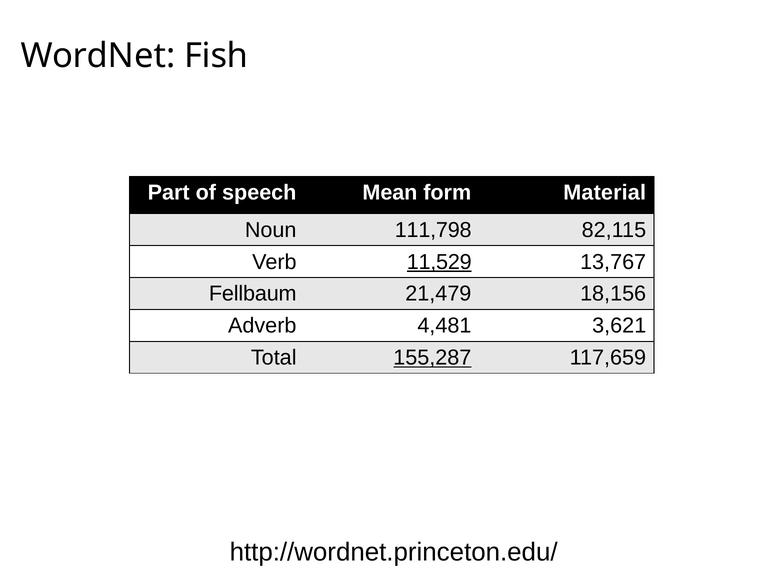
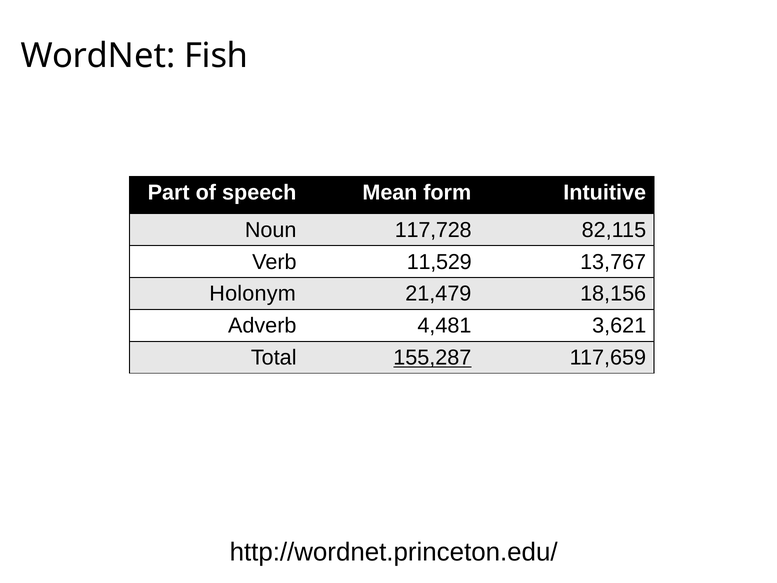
Material: Material -> Intuitive (605, 193)
111,798: 111,798 -> 117,728 (433, 230)
11,529 underline: present -> none (439, 262)
Fellbaum: Fellbaum -> Holonym (253, 294)
